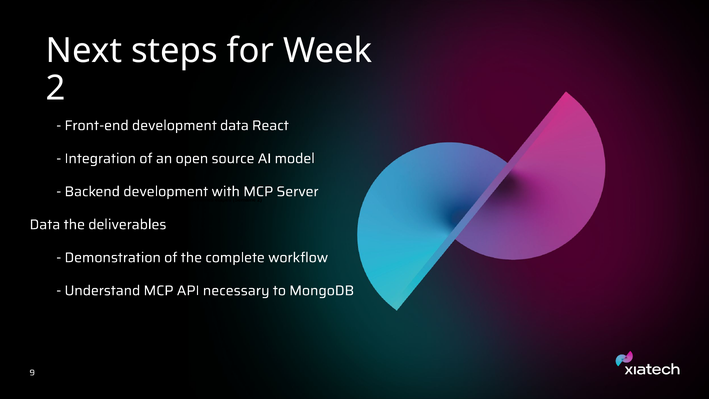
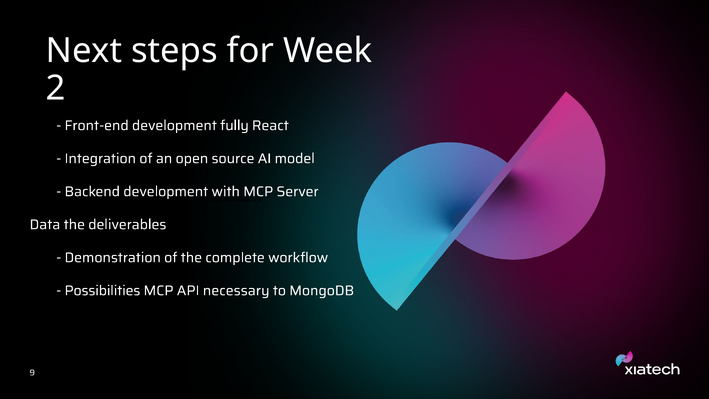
development data: data -> fully (234, 125)
Understand: Understand -> Possibilities (102, 290)
